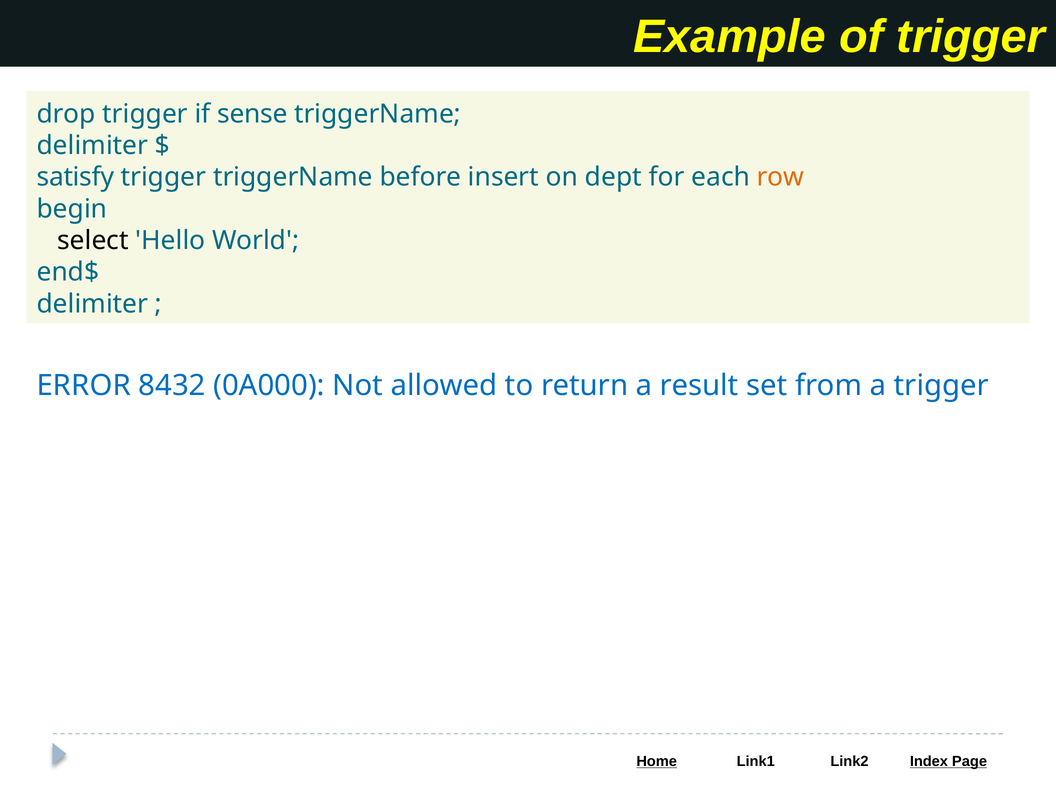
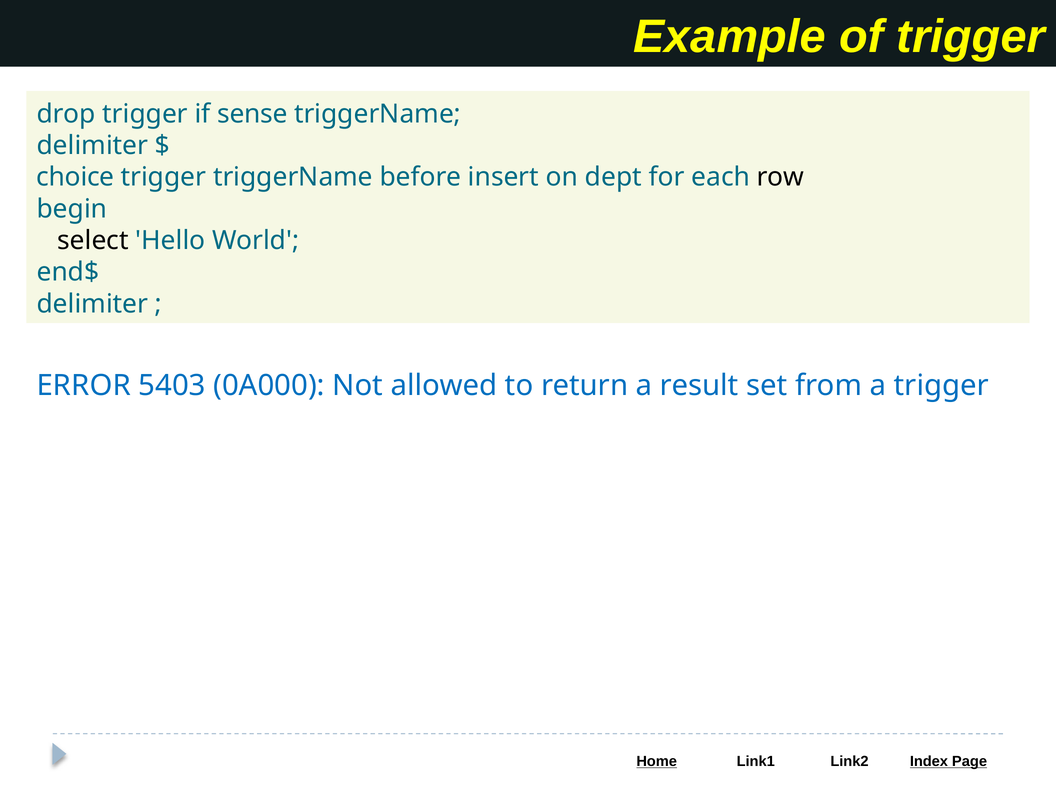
satisfy: satisfy -> choice (75, 177)
row colour: orange -> black (780, 177)
8432: 8432 -> 5403 (172, 386)
